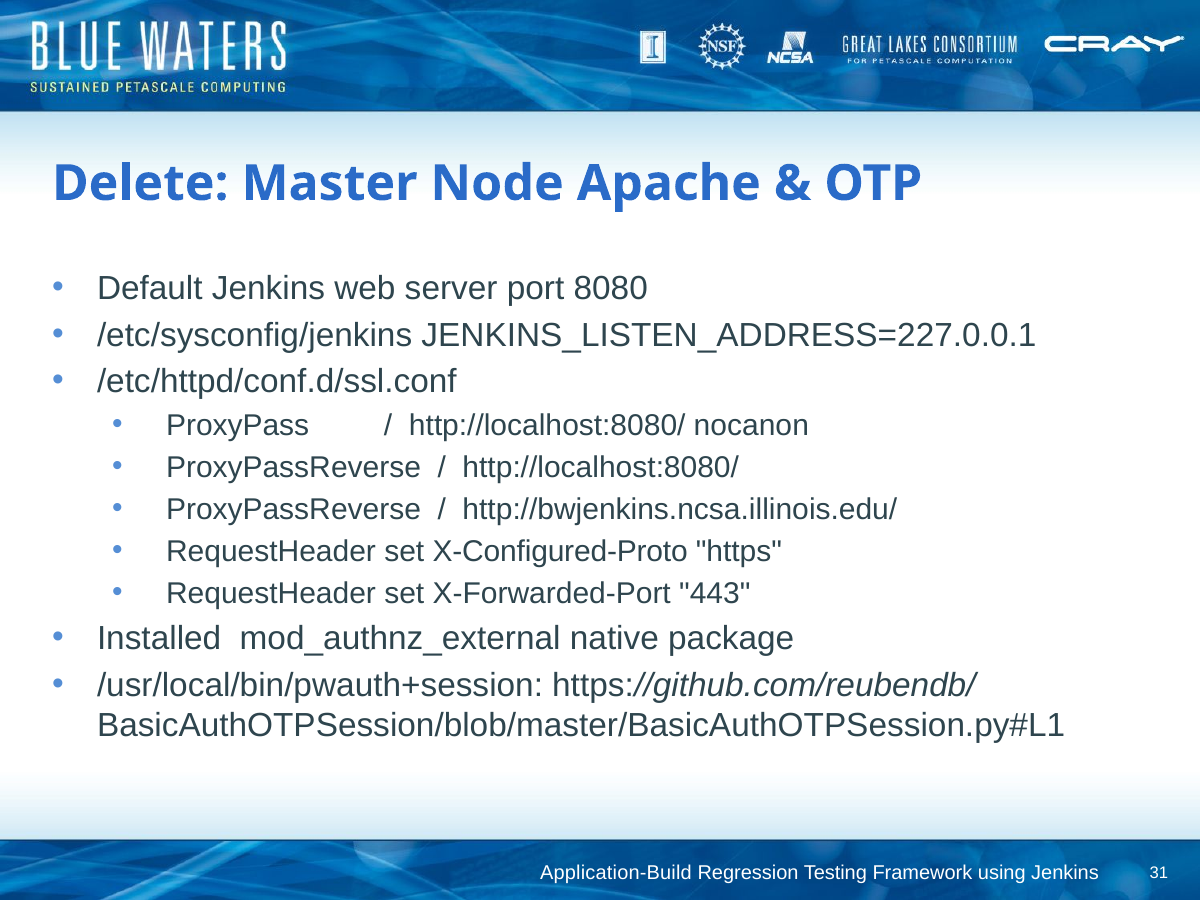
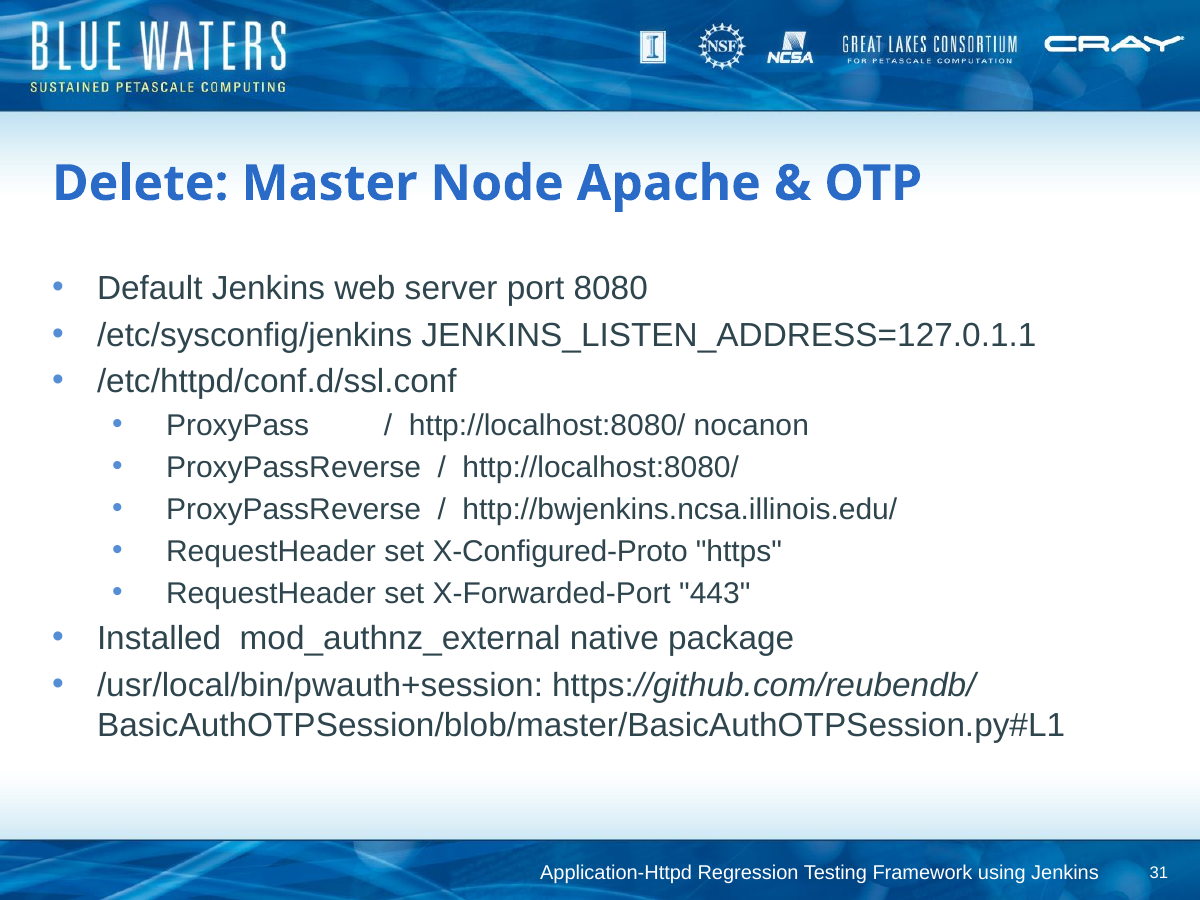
JENKINS_LISTEN_ADDRESS=227.0.0.1: JENKINS_LISTEN_ADDRESS=227.0.0.1 -> JENKINS_LISTEN_ADDRESS=127.0.1.1 (729, 335)
Application-Build: Application-Build -> Application-Httpd (616, 873)
